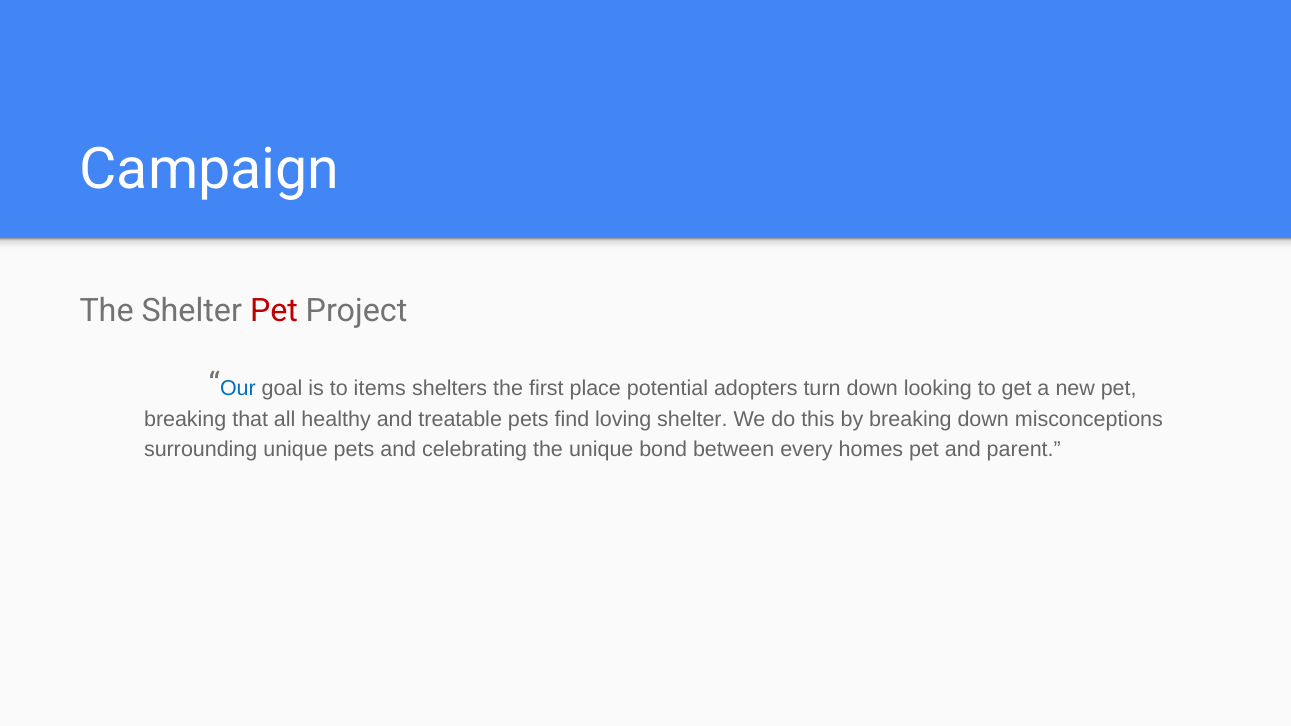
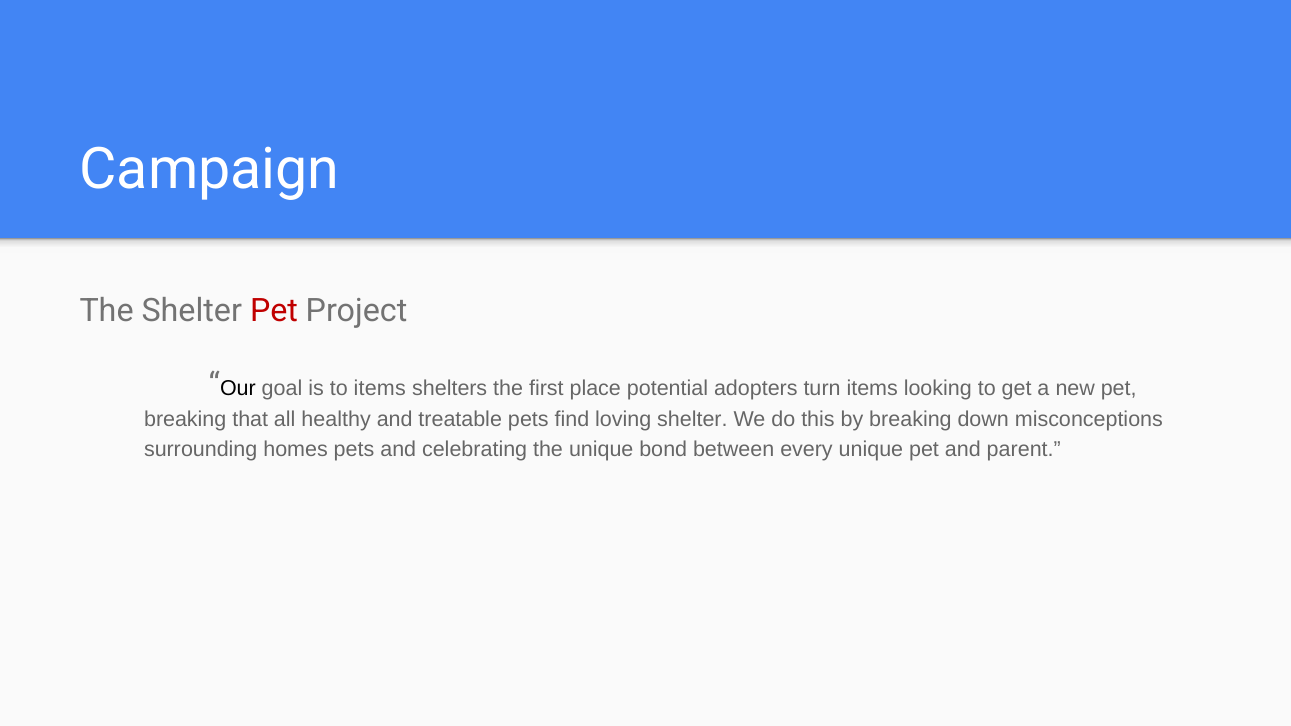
Our colour: blue -> black (238, 388)
turn down: down -> items (872, 388)
surrounding unique: unique -> homes (296, 450)
every homes: homes -> unique (871, 450)
